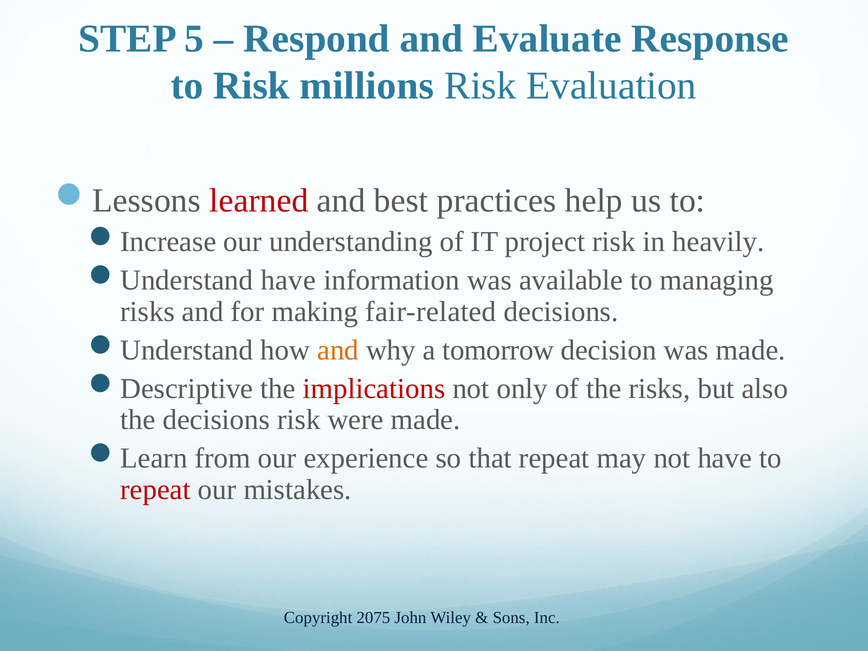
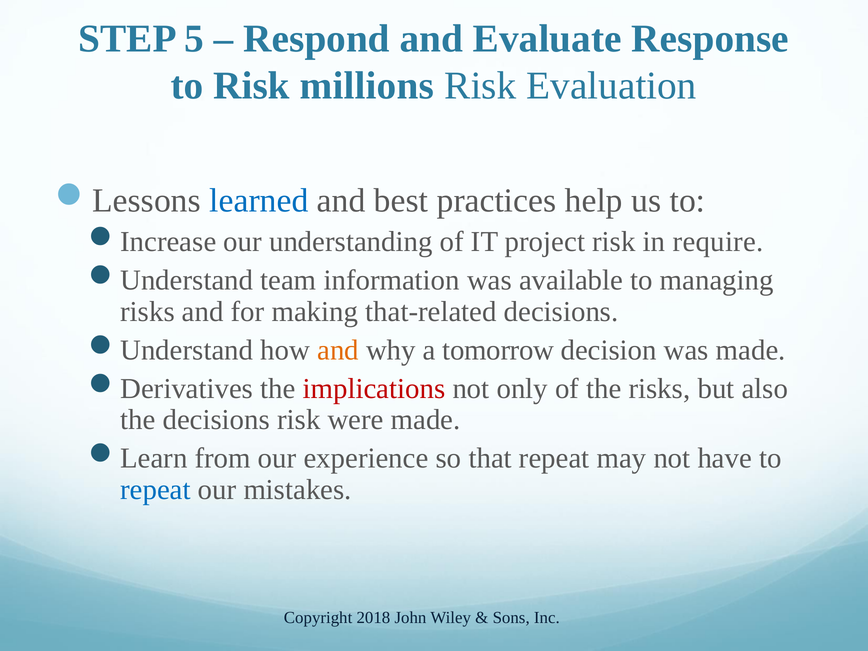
learned colour: red -> blue (259, 201)
heavily: heavily -> require (718, 242)
Understand have: have -> team (288, 280)
fair-related: fair-related -> that-related (431, 312)
Descriptive: Descriptive -> Derivatives (187, 389)
repeat colour: red -> blue (155, 490)
2075: 2075 -> 2018 (373, 618)
